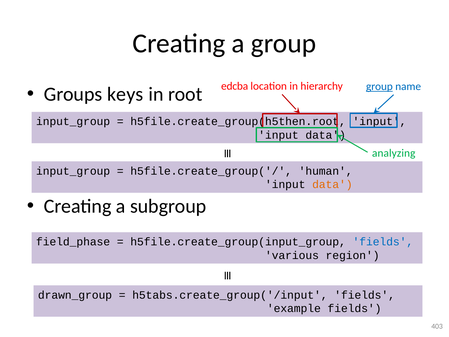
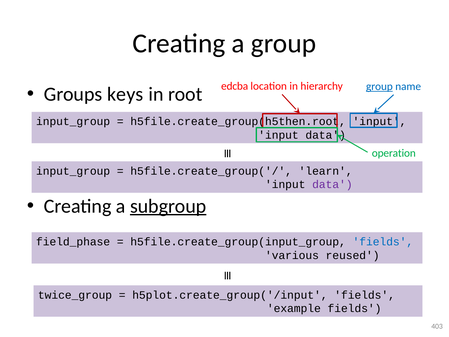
analyzing: analyzing -> operation (394, 153)
human: human -> learn (326, 171)
data colour: orange -> purple (332, 184)
subgroup underline: none -> present (168, 206)
region: region -> reused (353, 255)
drawn_group: drawn_group -> twice_group (75, 295)
h5tabs.create_group('/input: h5tabs.create_group('/input -> h5plot.create_group('/input (230, 295)
